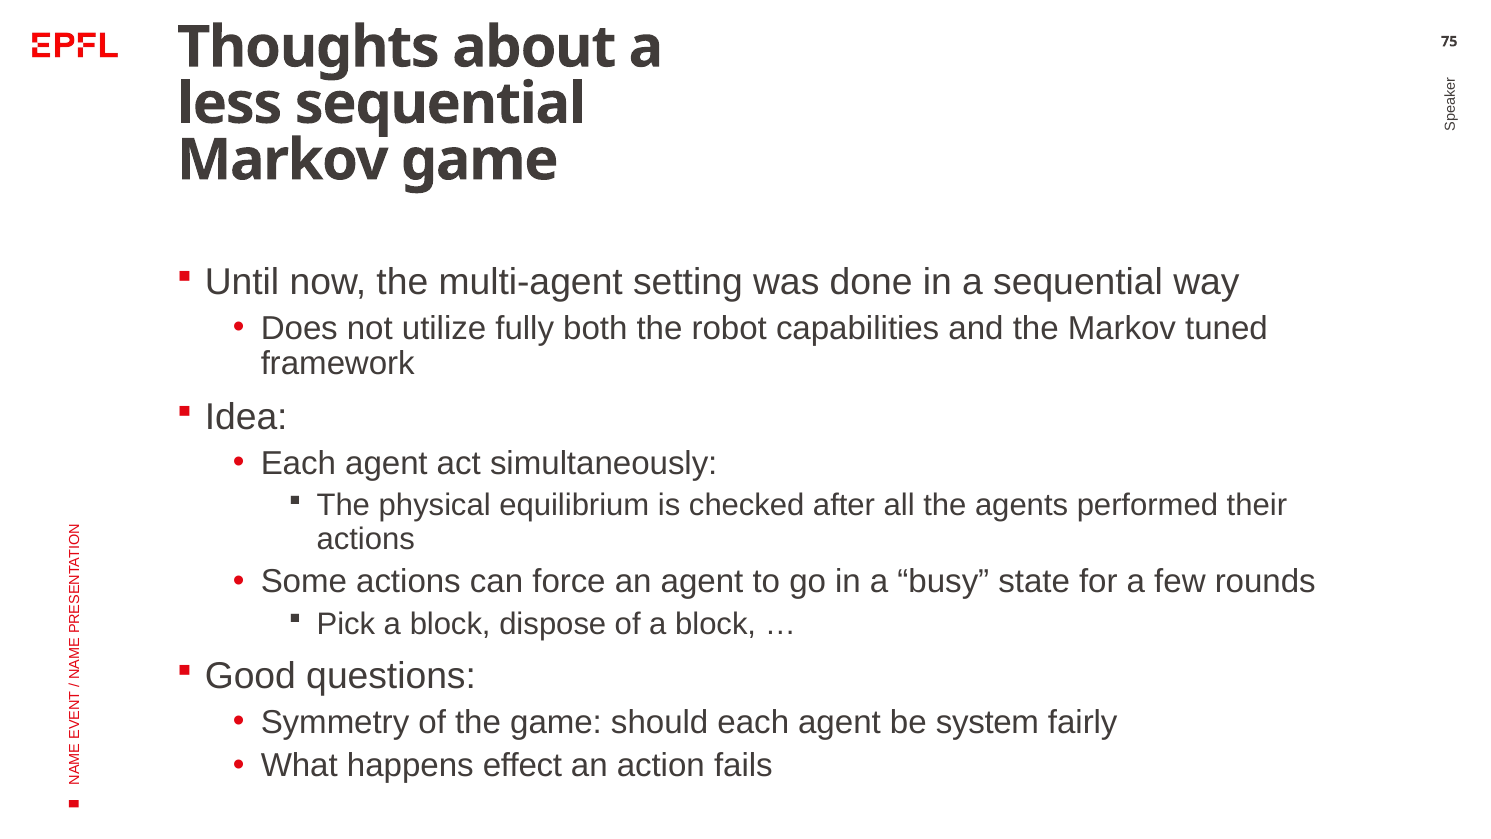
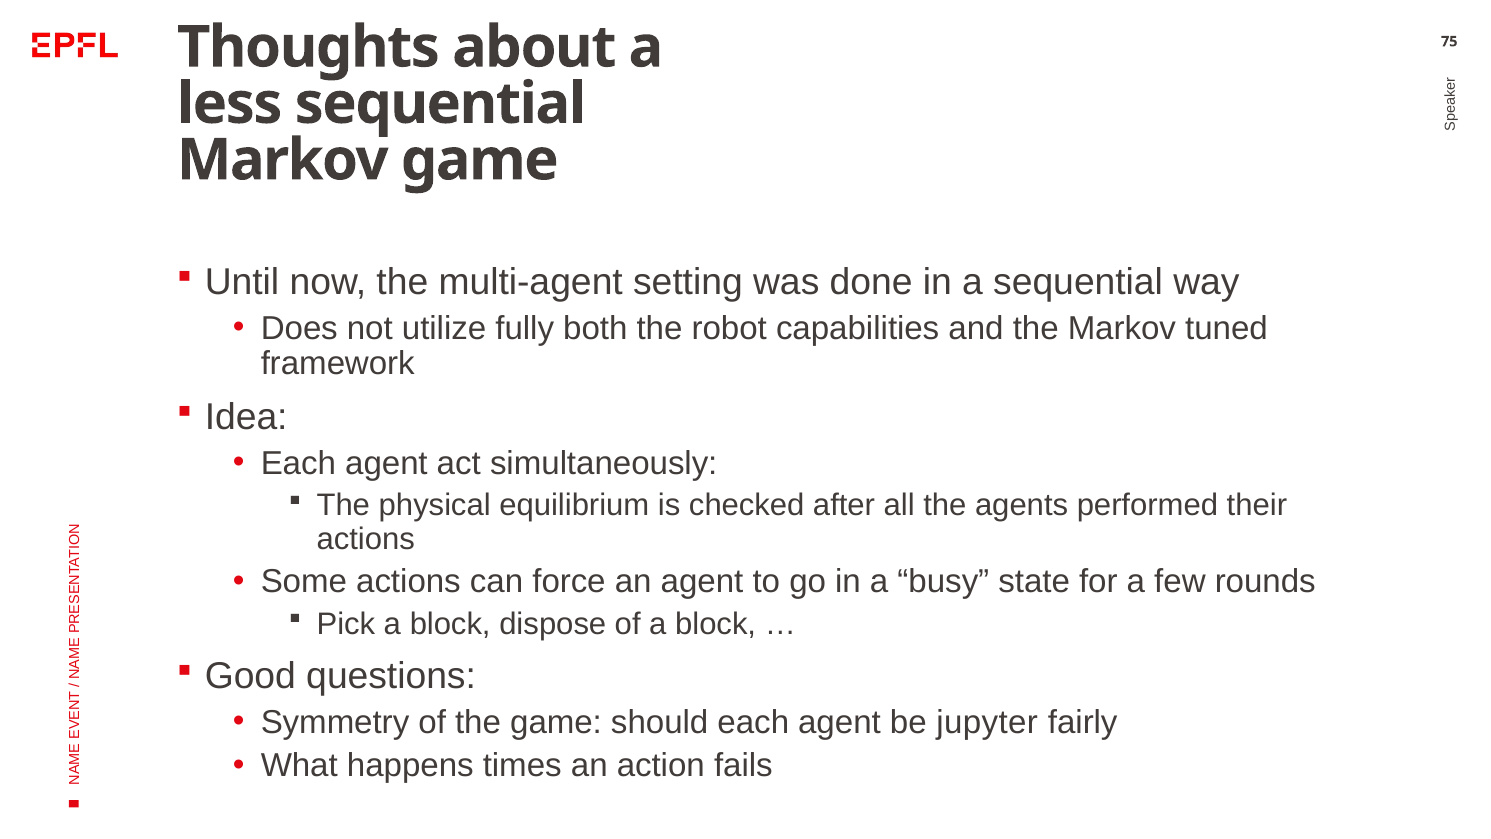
system: system -> jupyter (987, 722)
effect: effect -> times (522, 765)
